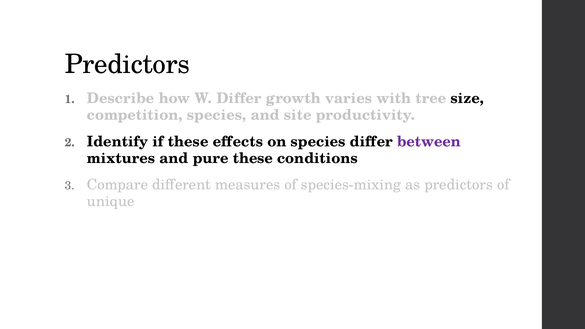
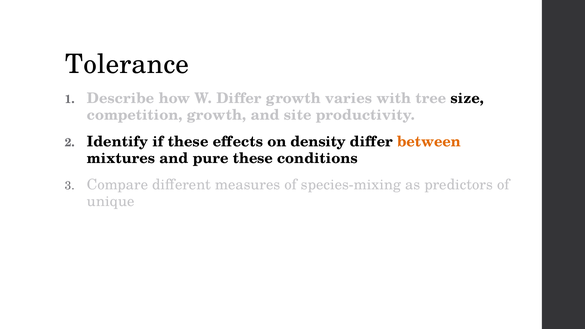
Predictors: Predictors -> Tolerance (127, 64)
competition species: species -> growth (217, 115)
on species: species -> density (318, 142)
between colour: purple -> orange (429, 142)
